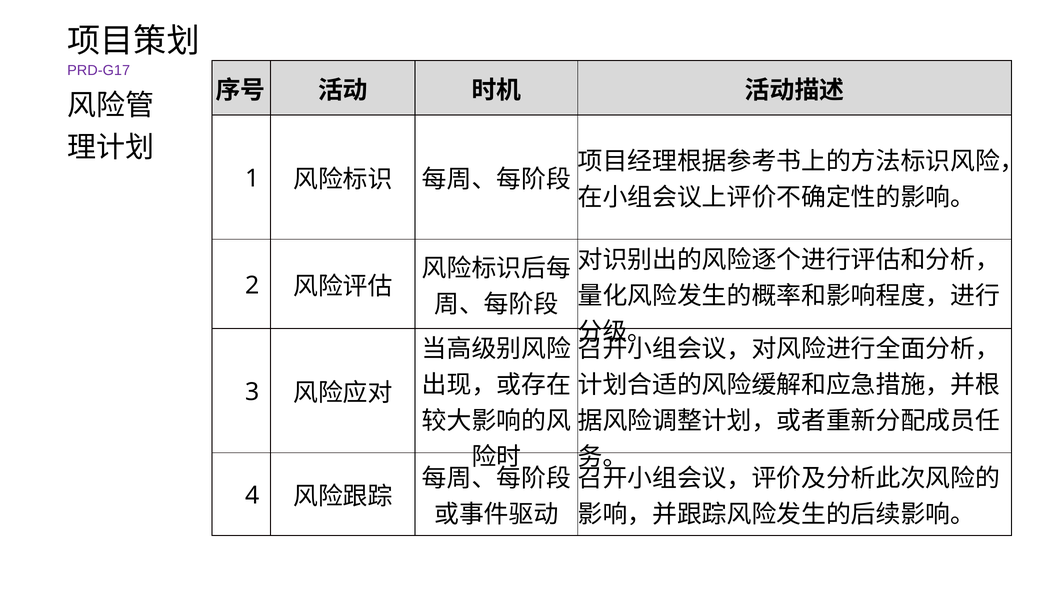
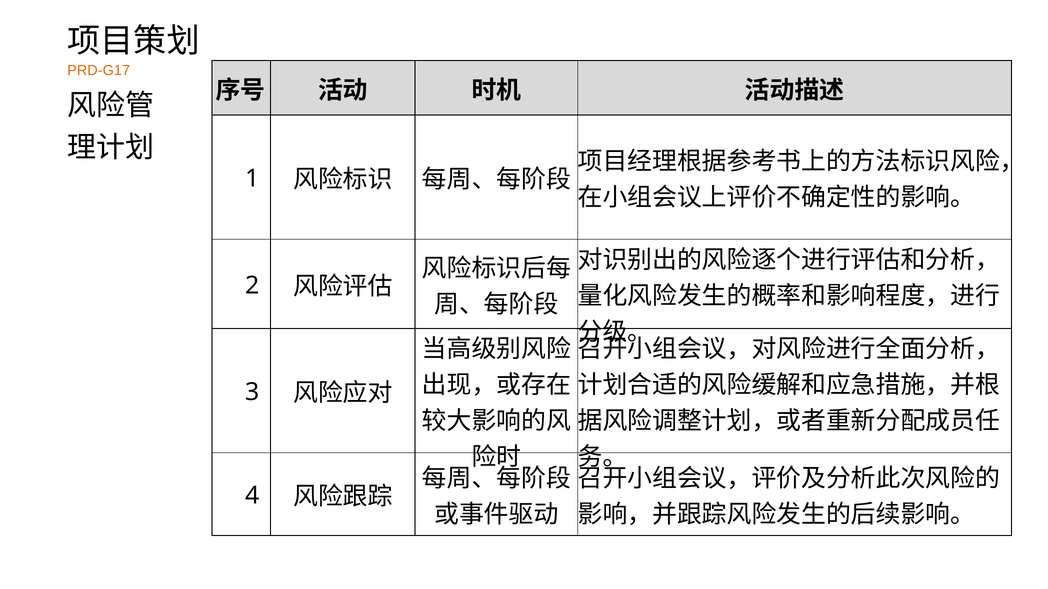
PRD-G17 colour: purple -> orange (99, 70)
